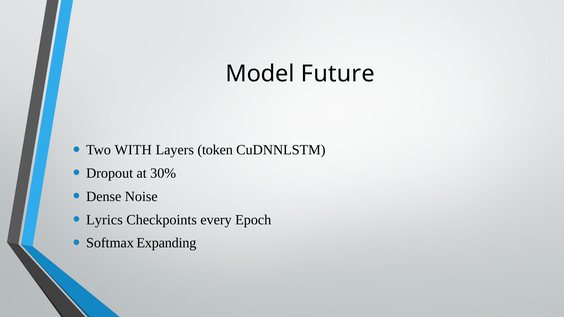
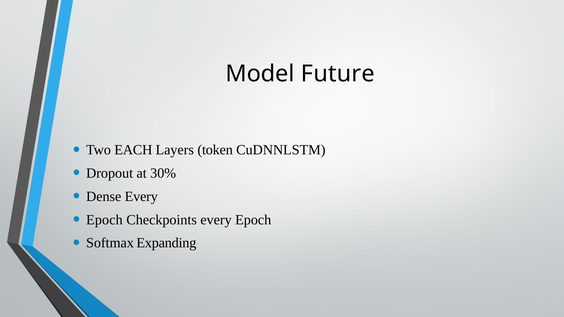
WITH: WITH -> EACH (133, 150)
Dense Noise: Noise -> Every (141, 197)
Lyrics: Lyrics -> Epoch (104, 220)
